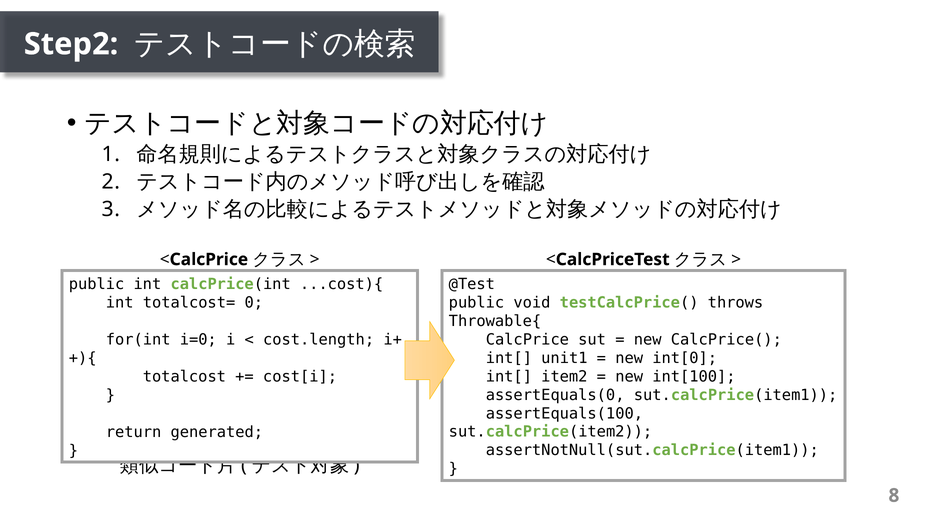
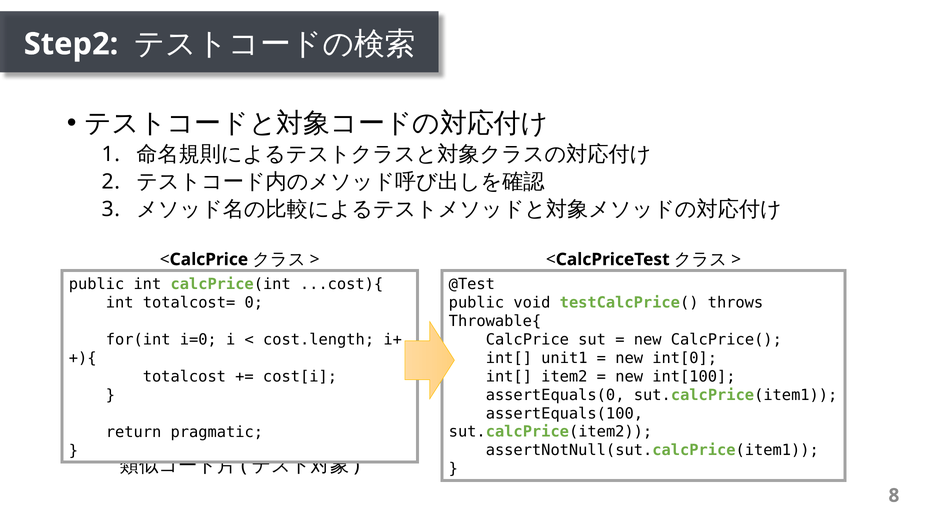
generated: generated -> pragmatic (217, 432)
